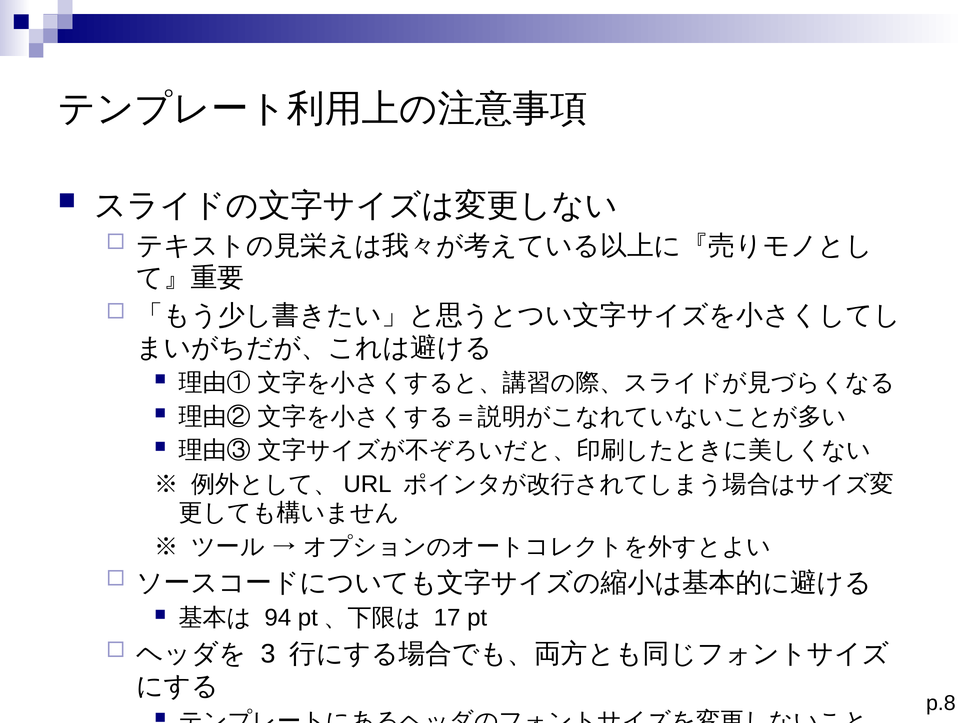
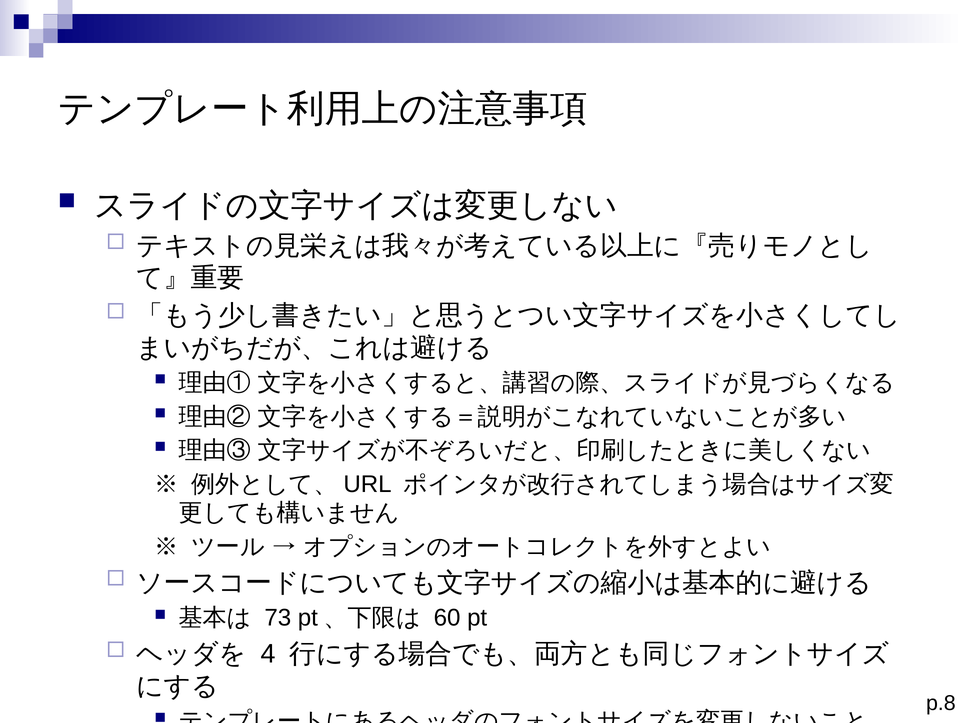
94: 94 -> 73 (278, 619)
17: 17 -> 60 (447, 619)
3: 3 -> 4 (268, 655)
